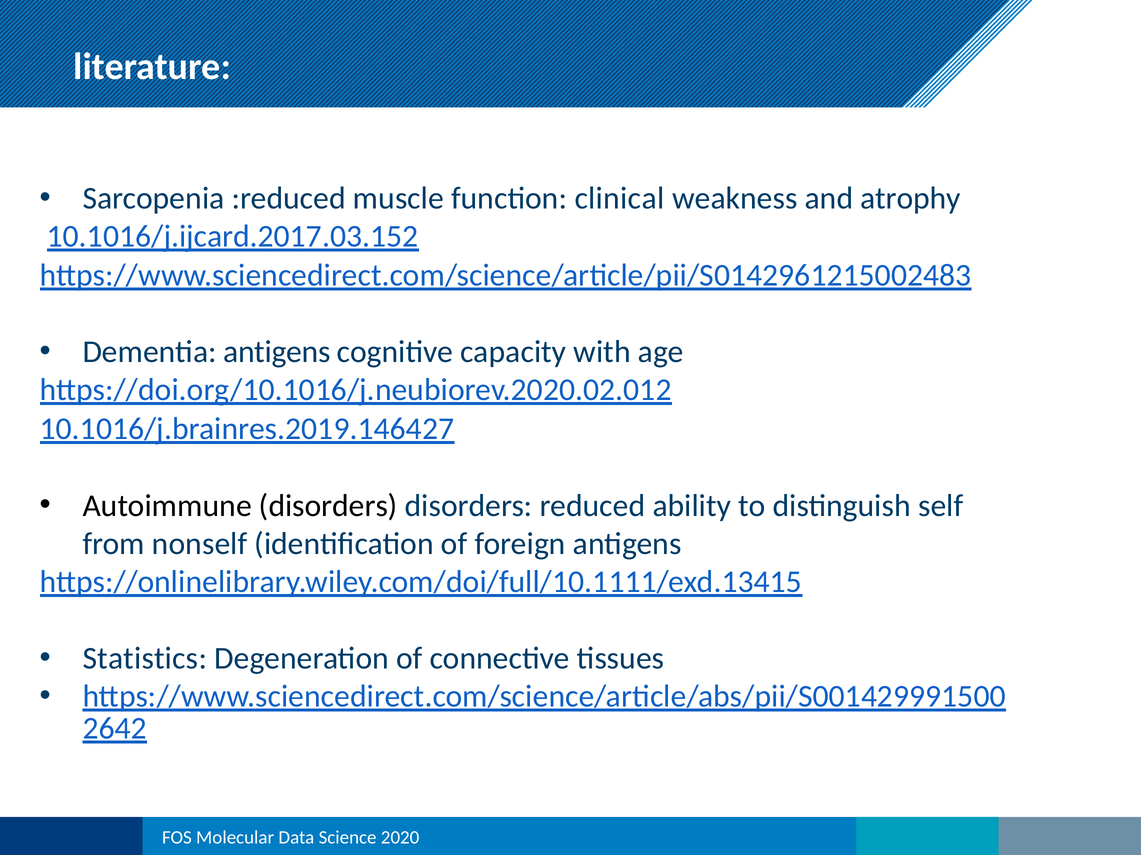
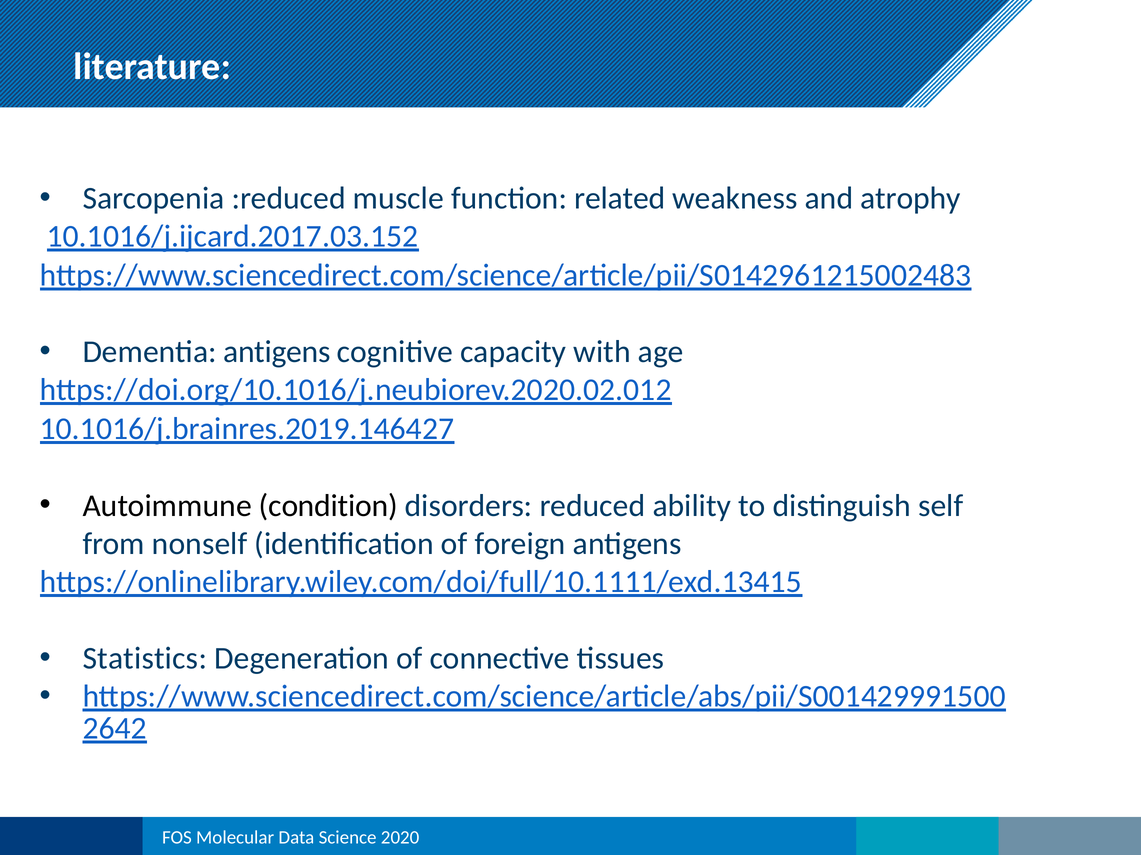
clinical: clinical -> related (620, 199)
Autoimmune disorders: disorders -> condition (328, 506)
